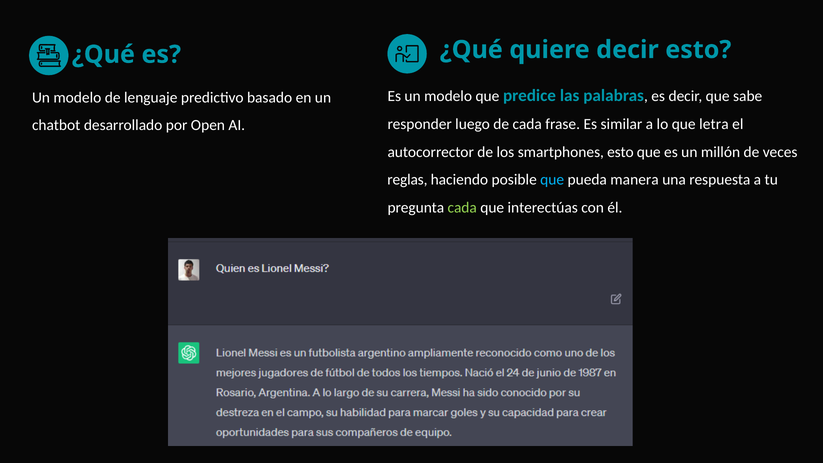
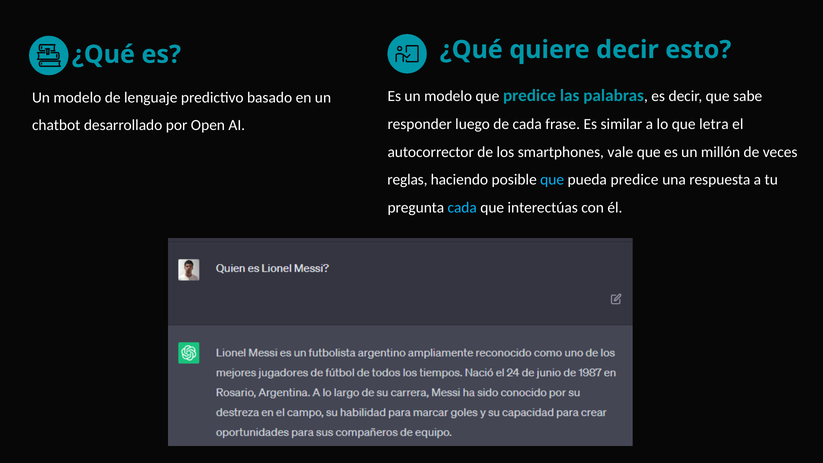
smartphones esto: esto -> vale (620, 152)
pueda manera: manera -> predice (635, 180)
cada colour: light green -> light blue (462, 207)
